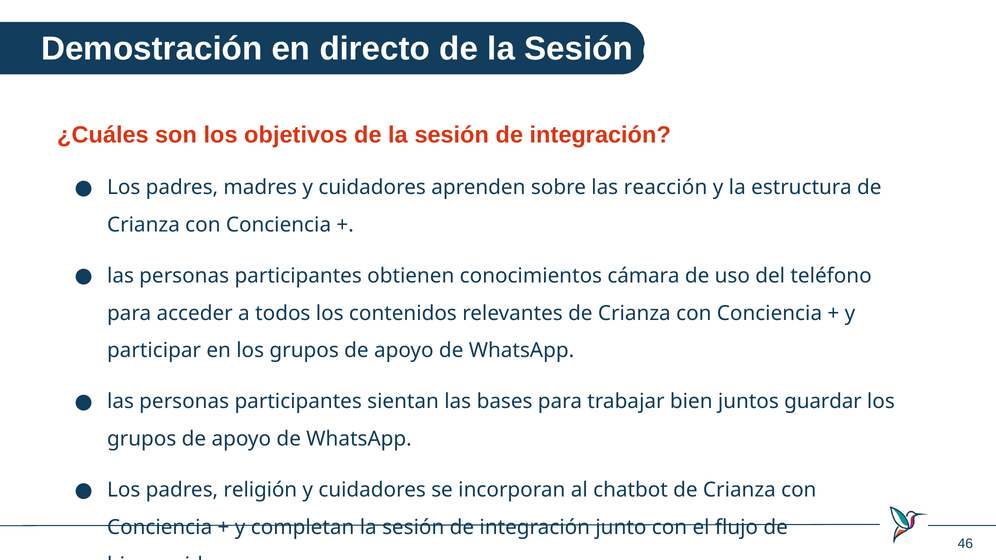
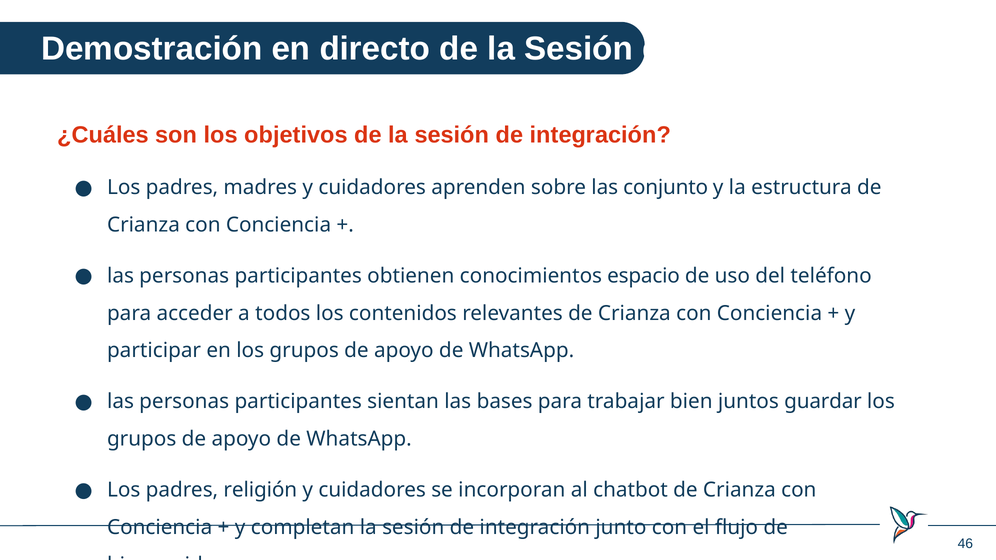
reacción: reacción -> conjunto (666, 187)
cámara: cámara -> espacio (644, 276)
